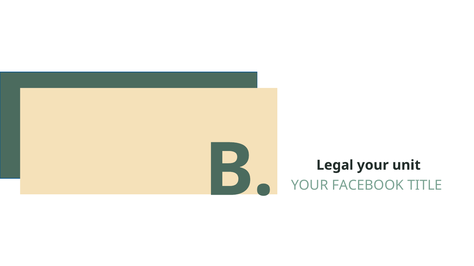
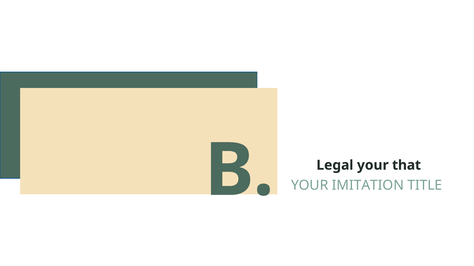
FACEBOOK: FACEBOOK -> IMITATION (368, 186)
unit: unit -> that (407, 166)
